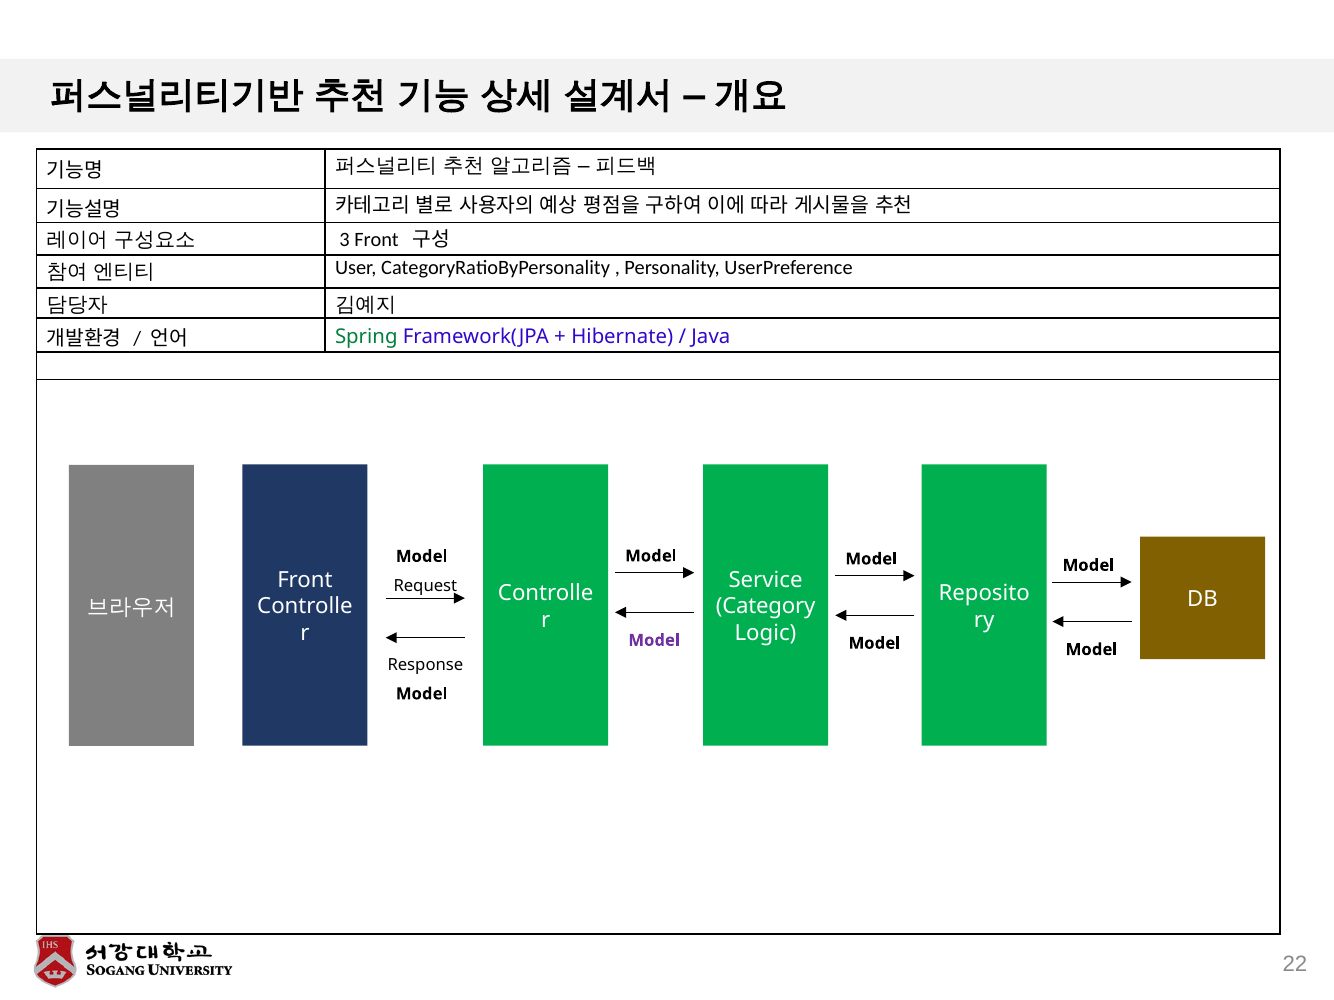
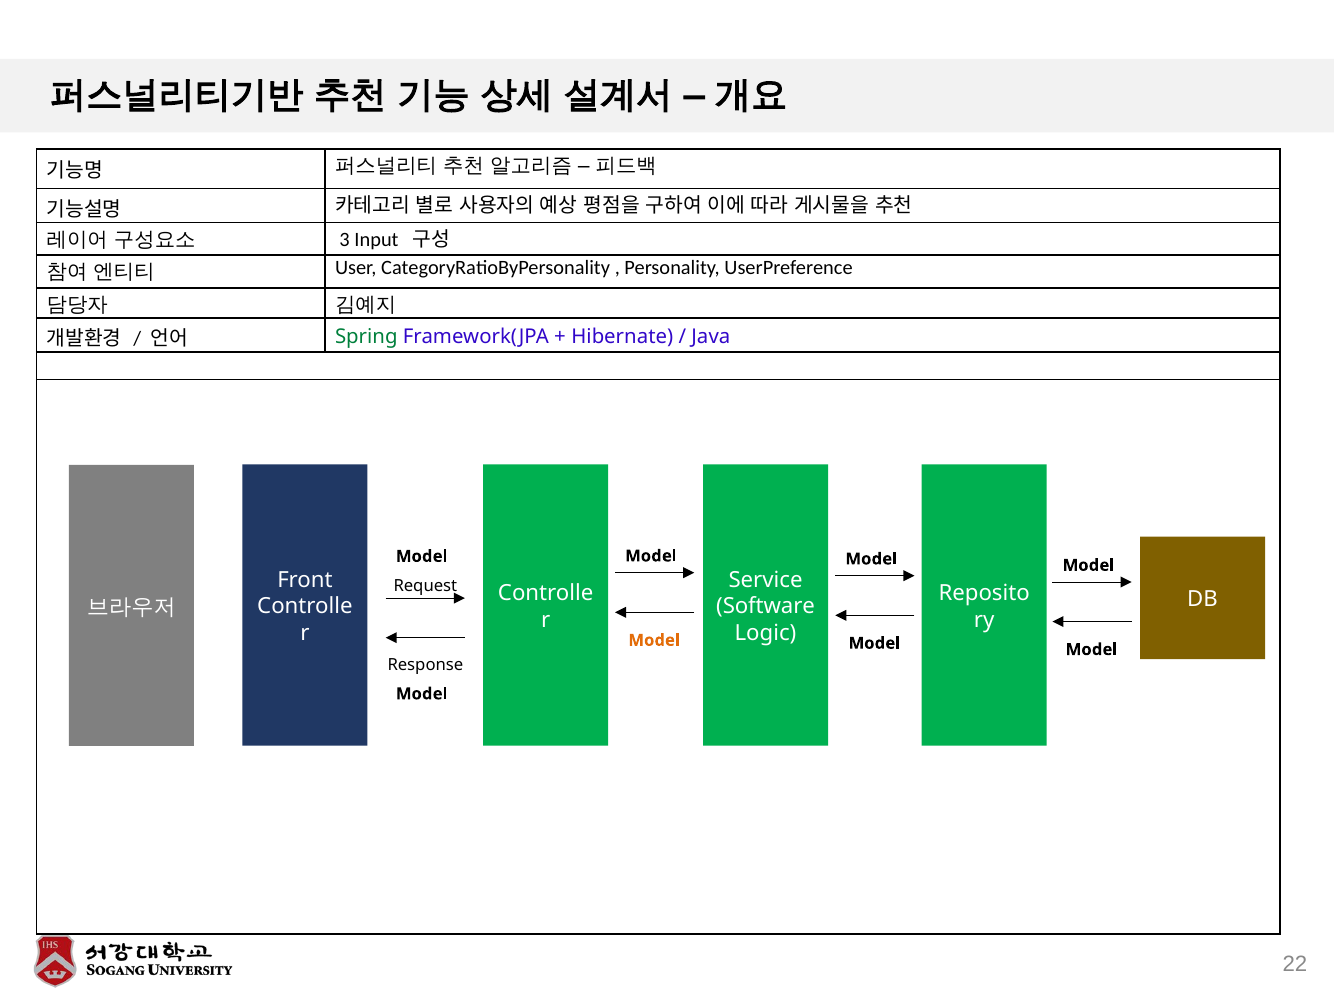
3 Front: Front -> Input (376, 240)
Category: Category -> Software (766, 607)
Model colour: purple -> orange (654, 641)
